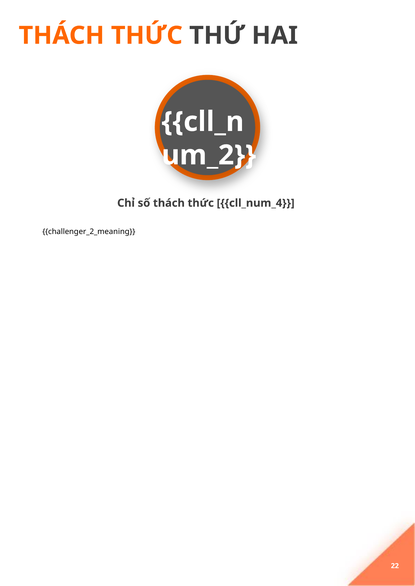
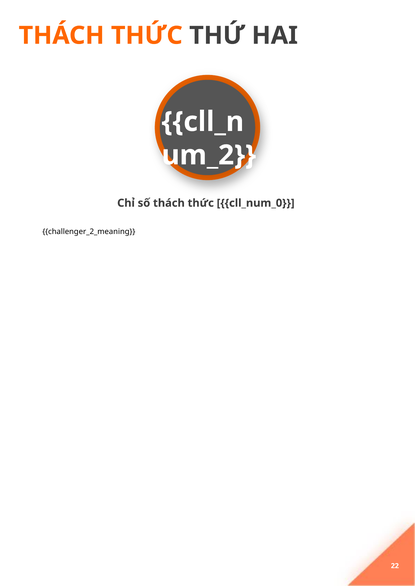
cll_num_4: cll_num_4 -> cll_num_0 (256, 203)
